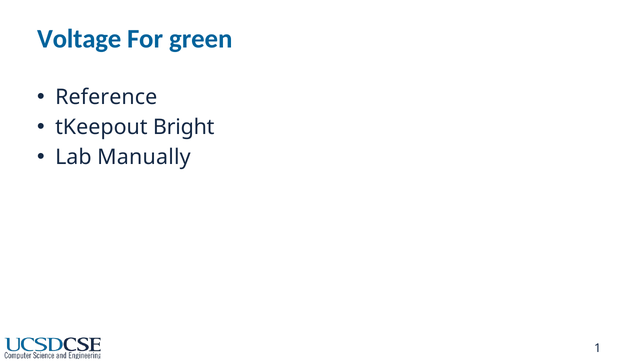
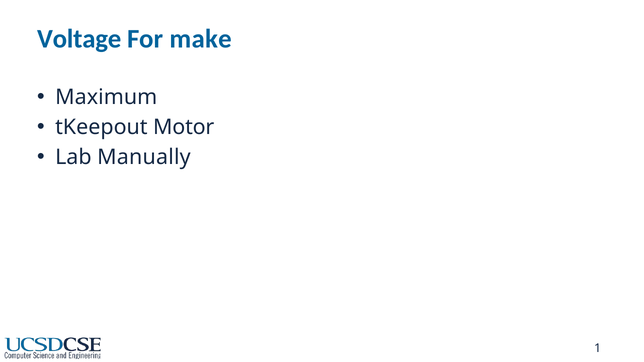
green: green -> make (201, 39)
Reference: Reference -> Maximum (106, 97)
Bright: Bright -> Motor (184, 127)
